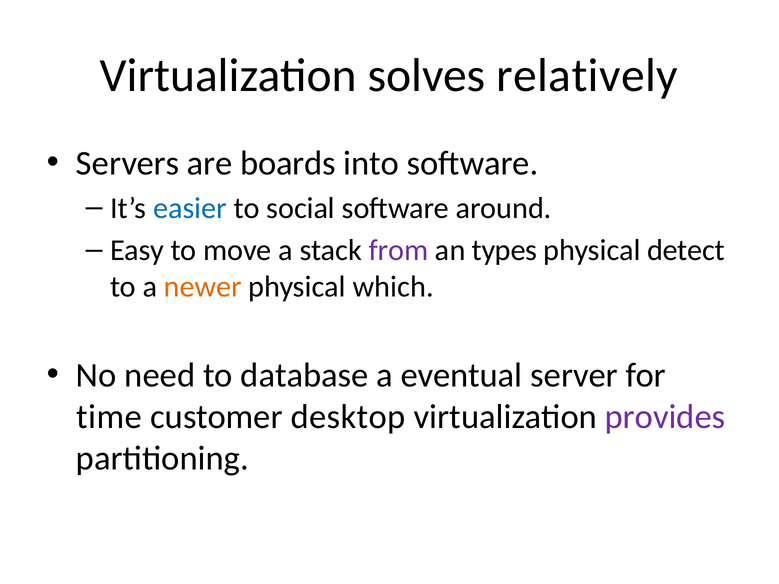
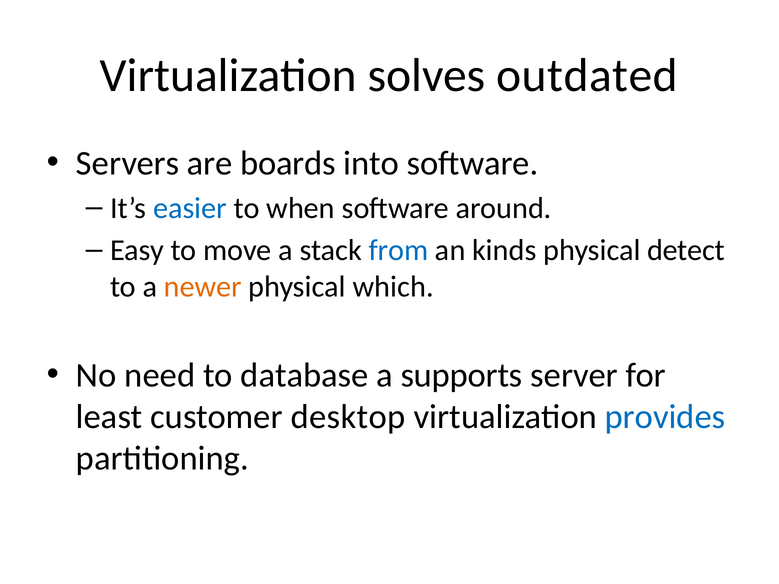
relatively: relatively -> outdated (587, 75)
social: social -> when (301, 208)
from colour: purple -> blue (399, 250)
types: types -> kinds (504, 250)
eventual: eventual -> supports (462, 375)
time: time -> least (109, 417)
provides colour: purple -> blue (665, 417)
